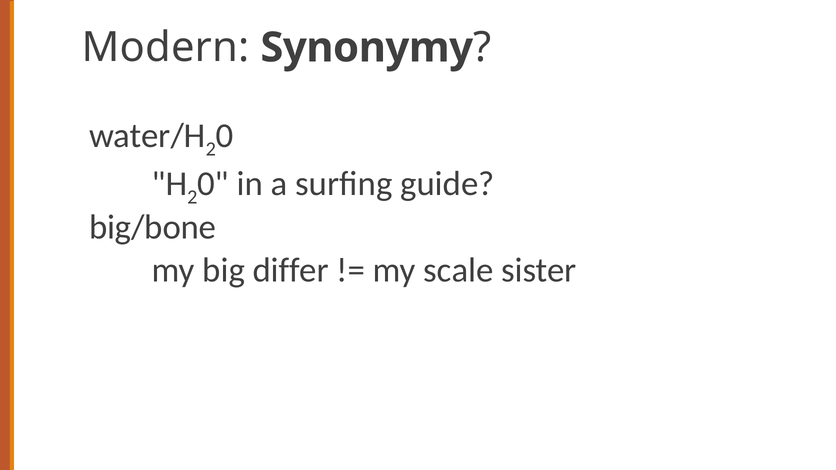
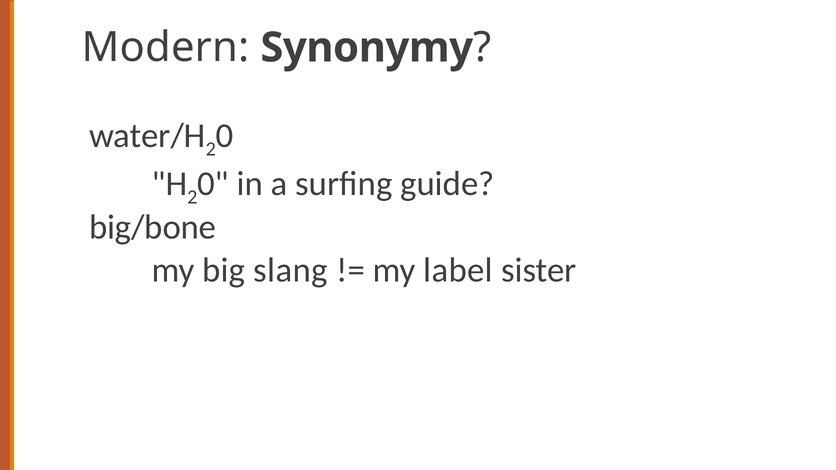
differ: differ -> slang (291, 270)
scale: scale -> label (458, 270)
